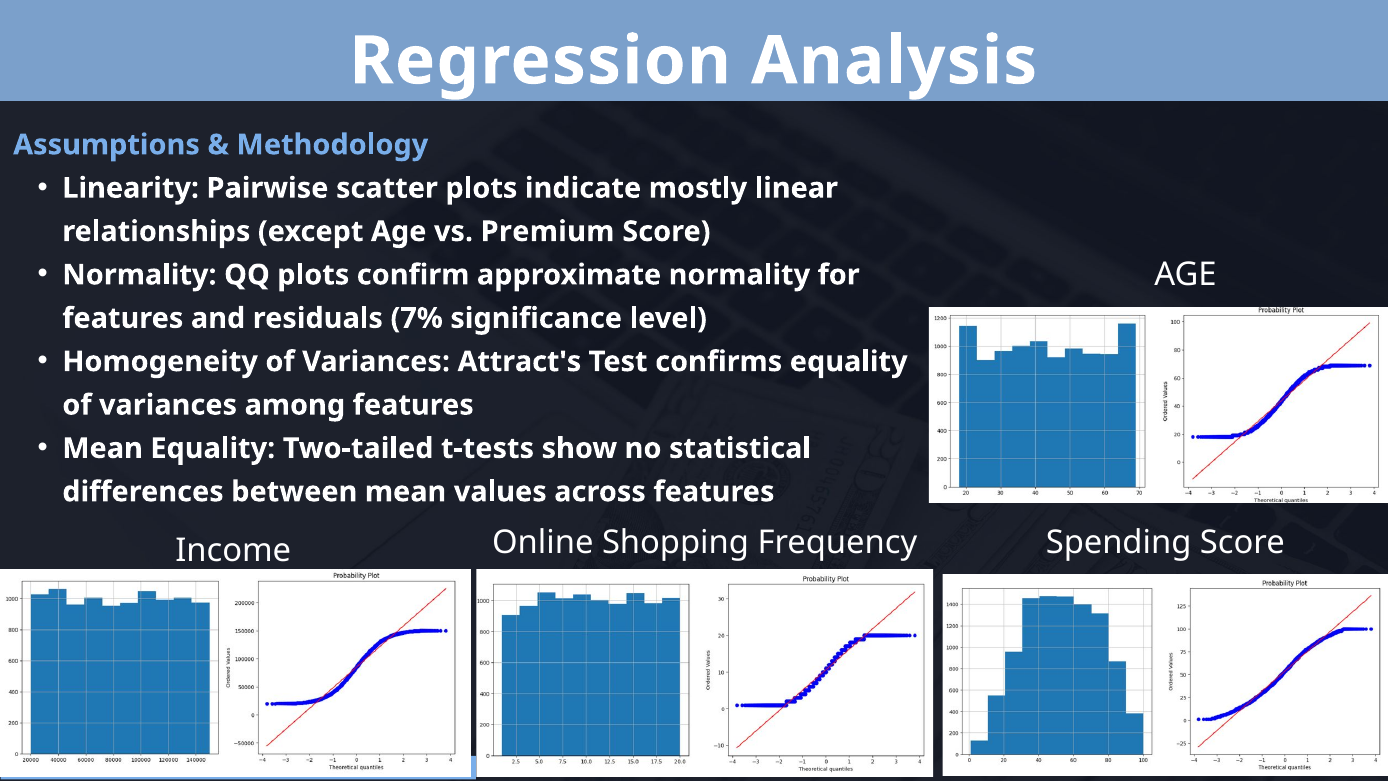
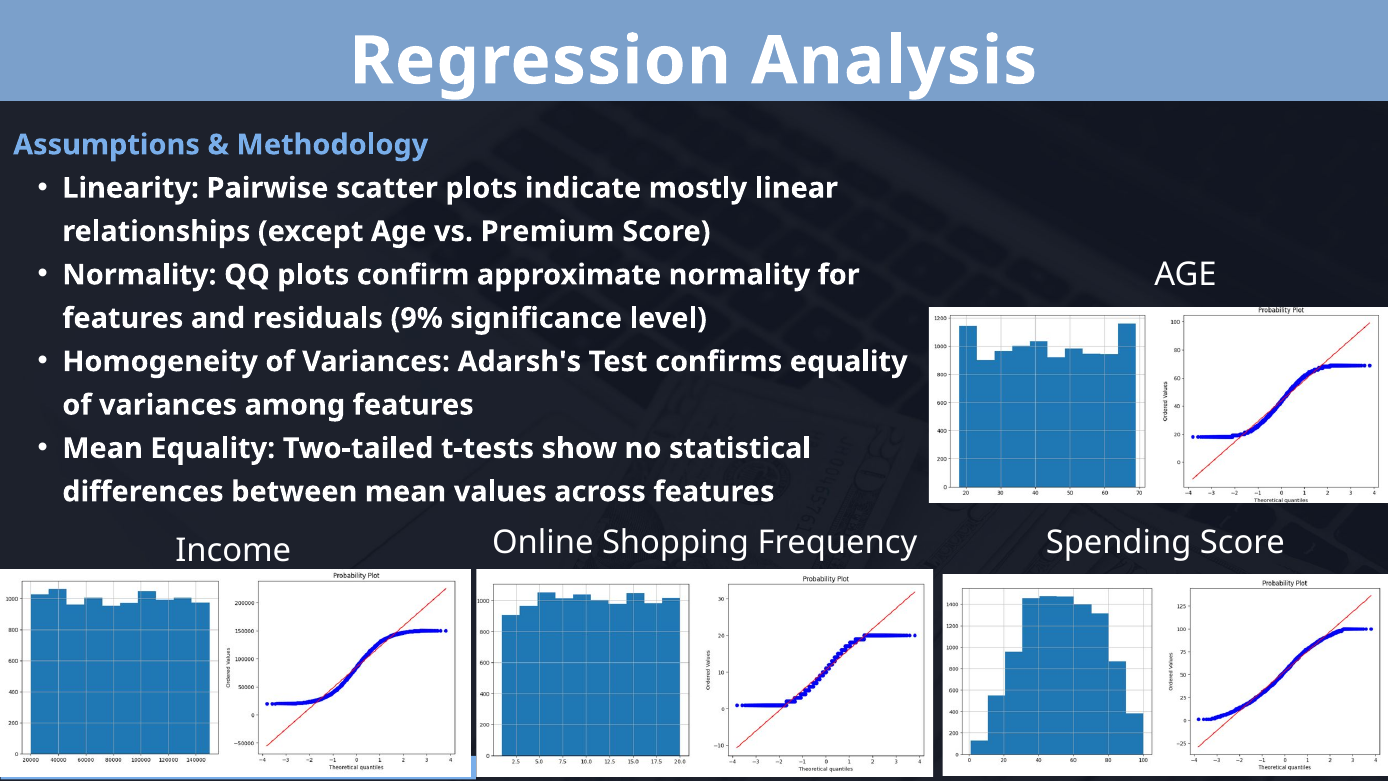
7%: 7% -> 9% (417, 318)
Attract's: Attract's -> Adarsh's (519, 362)
